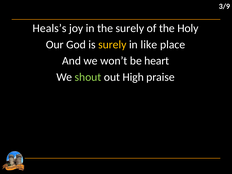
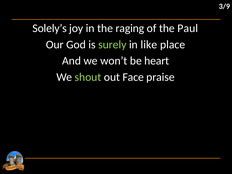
Heals’s: Heals’s -> Solely’s (50, 28)
the surely: surely -> raging (130, 28)
Holy: Holy -> Paul (188, 28)
surely colour: yellow -> light green (112, 45)
High: High -> Face (133, 77)
